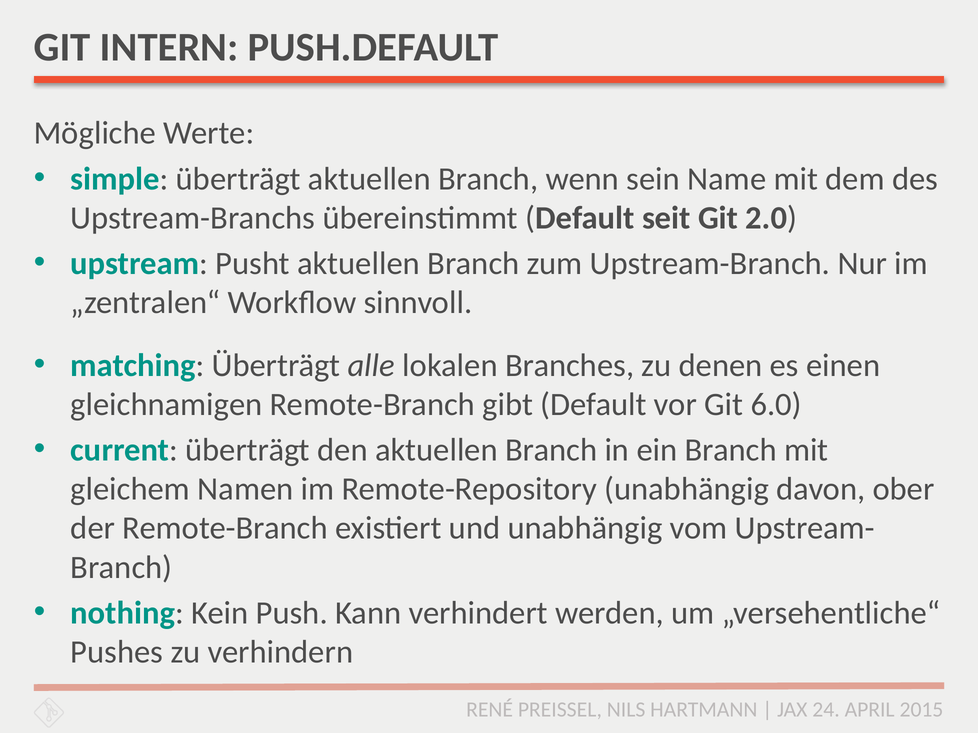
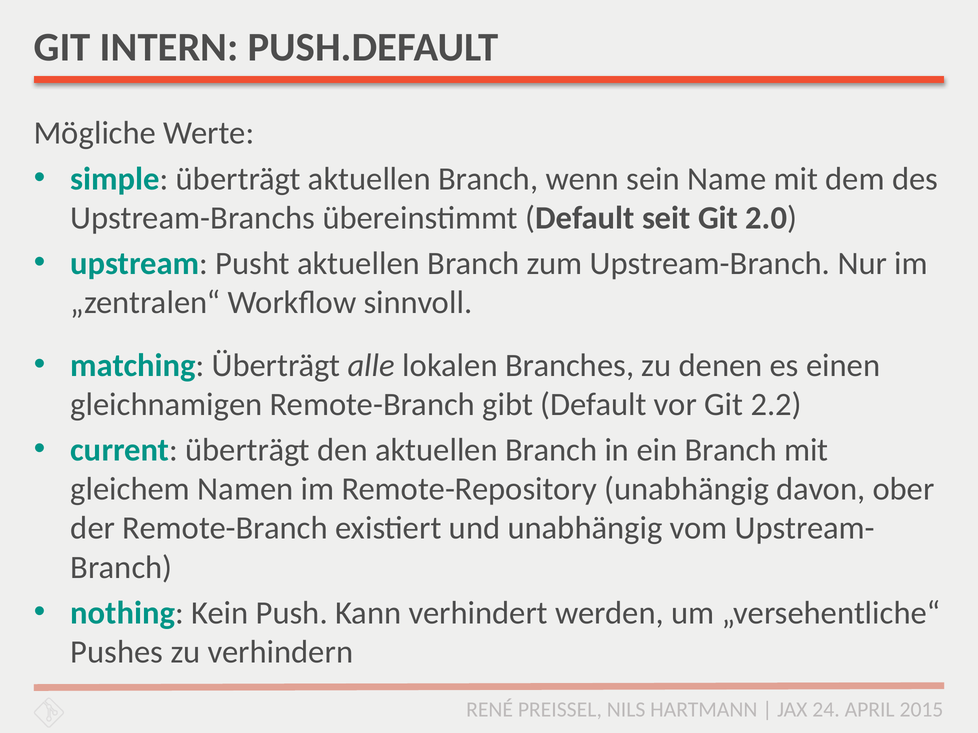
6.0: 6.0 -> 2.2 (776, 405)
